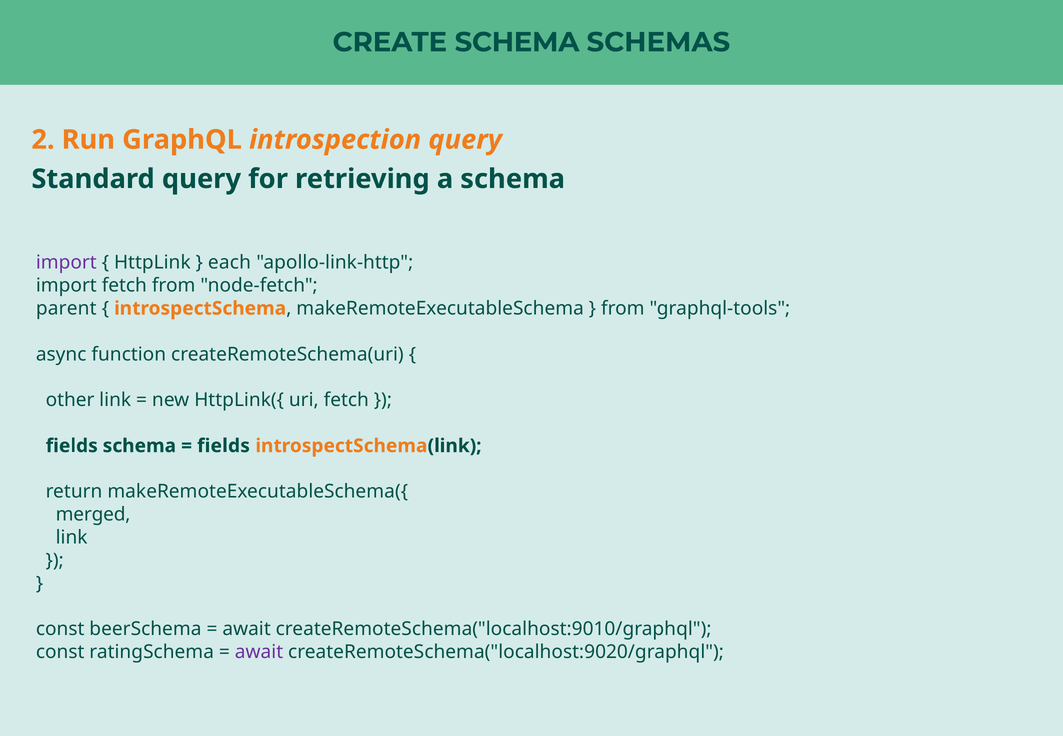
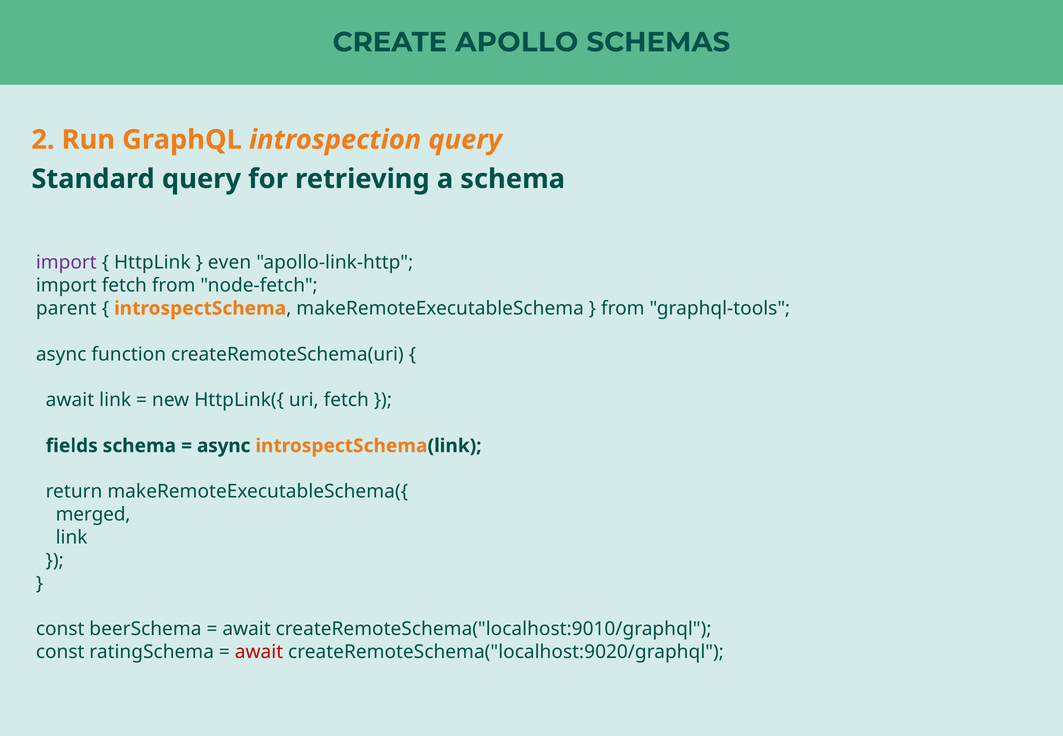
CREATE SCHEMA: SCHEMA -> APOLLO (517, 42)
each: each -> even (230, 263)
other: other -> await (70, 400)
fields: fields -> async (224, 446)
await colour: purple -> red (259, 652)
